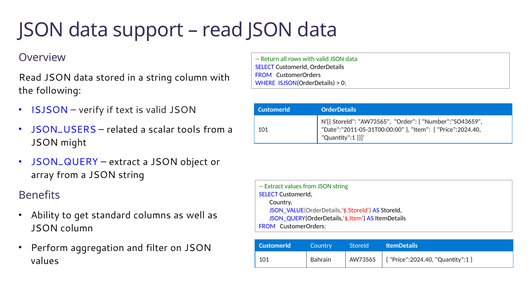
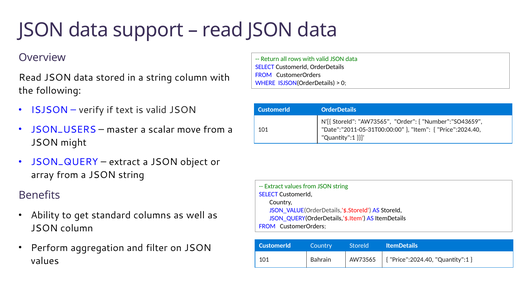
related: related -> master (122, 129)
tools: tools -> move (189, 129)
